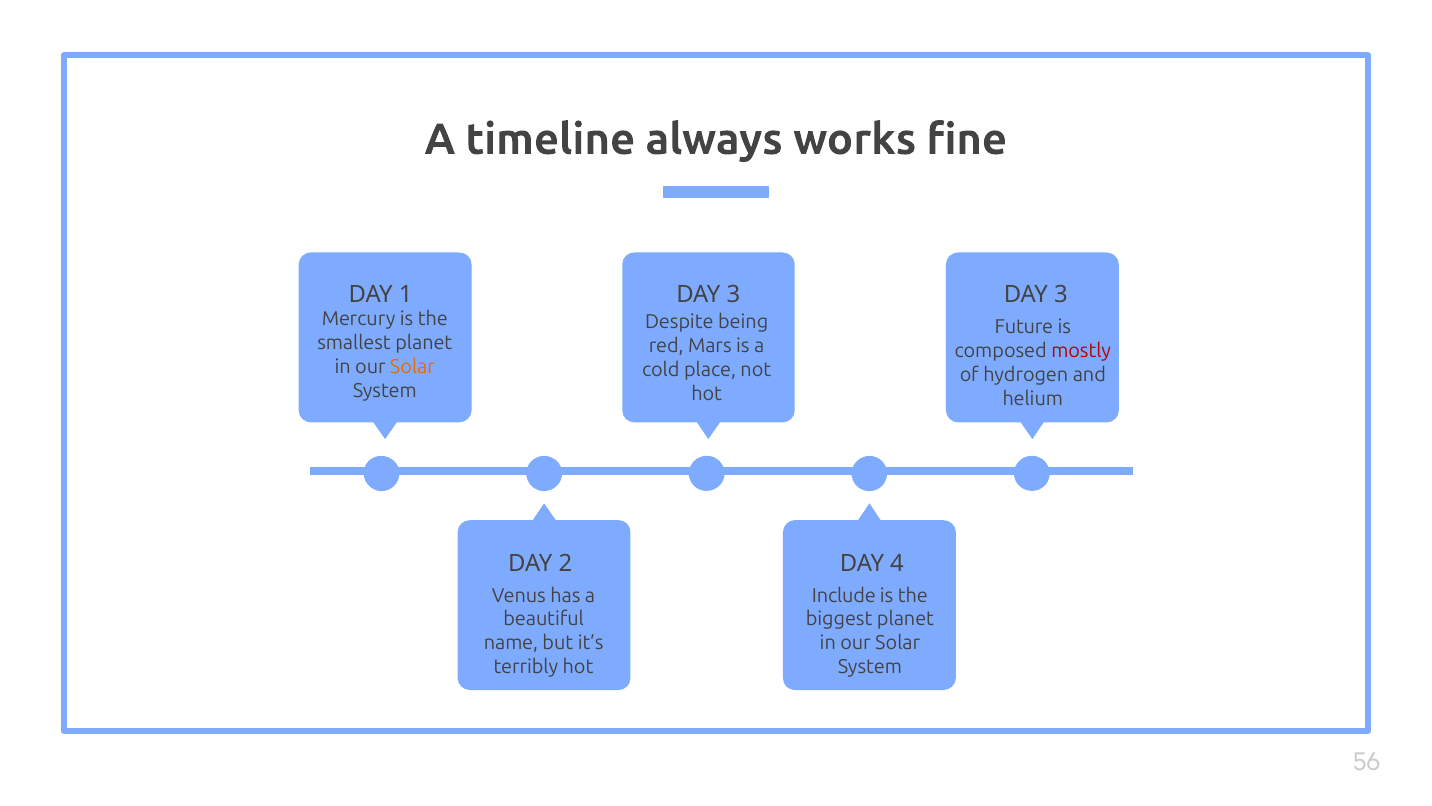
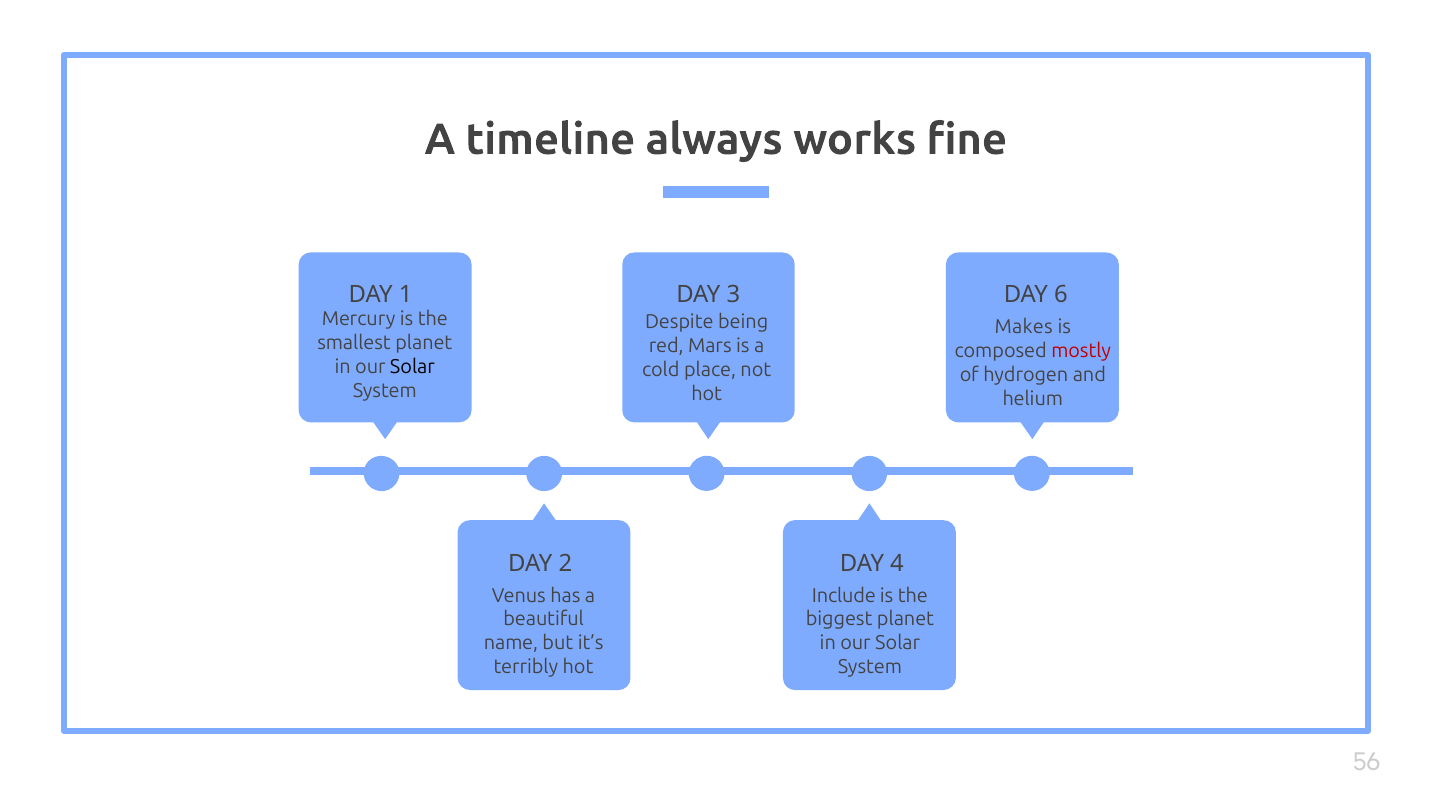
3: 3 -> 6 (1061, 295)
Future: Future -> Makes (1024, 327)
Solar colour: orange -> black (412, 367)
